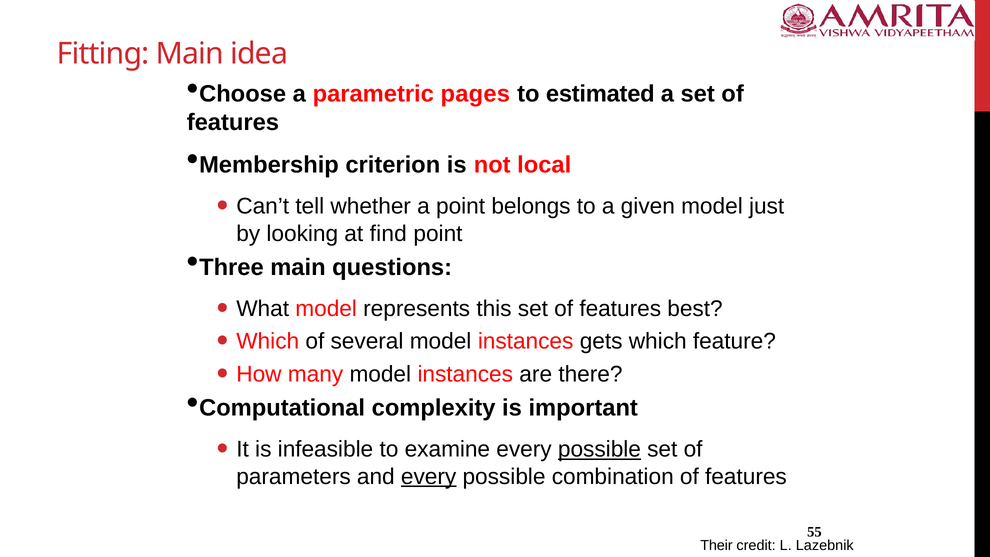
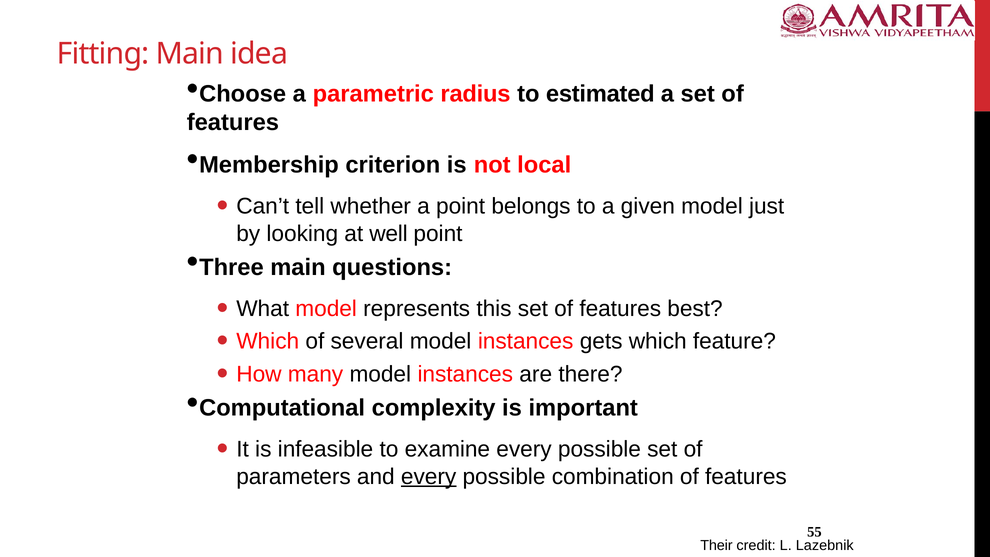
pages: pages -> radius (476, 94)
find: find -> well (388, 233)
possible underline: present -> none (599, 449)
